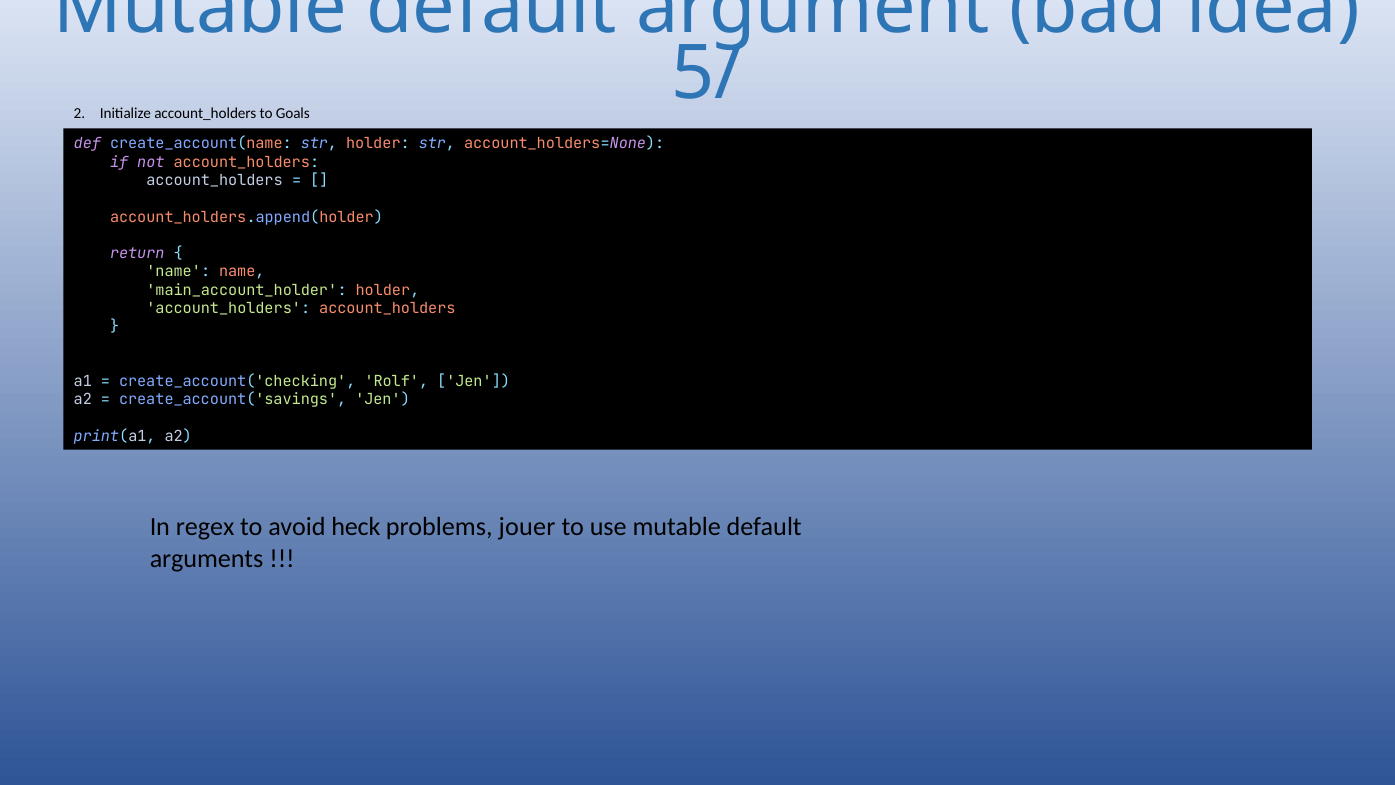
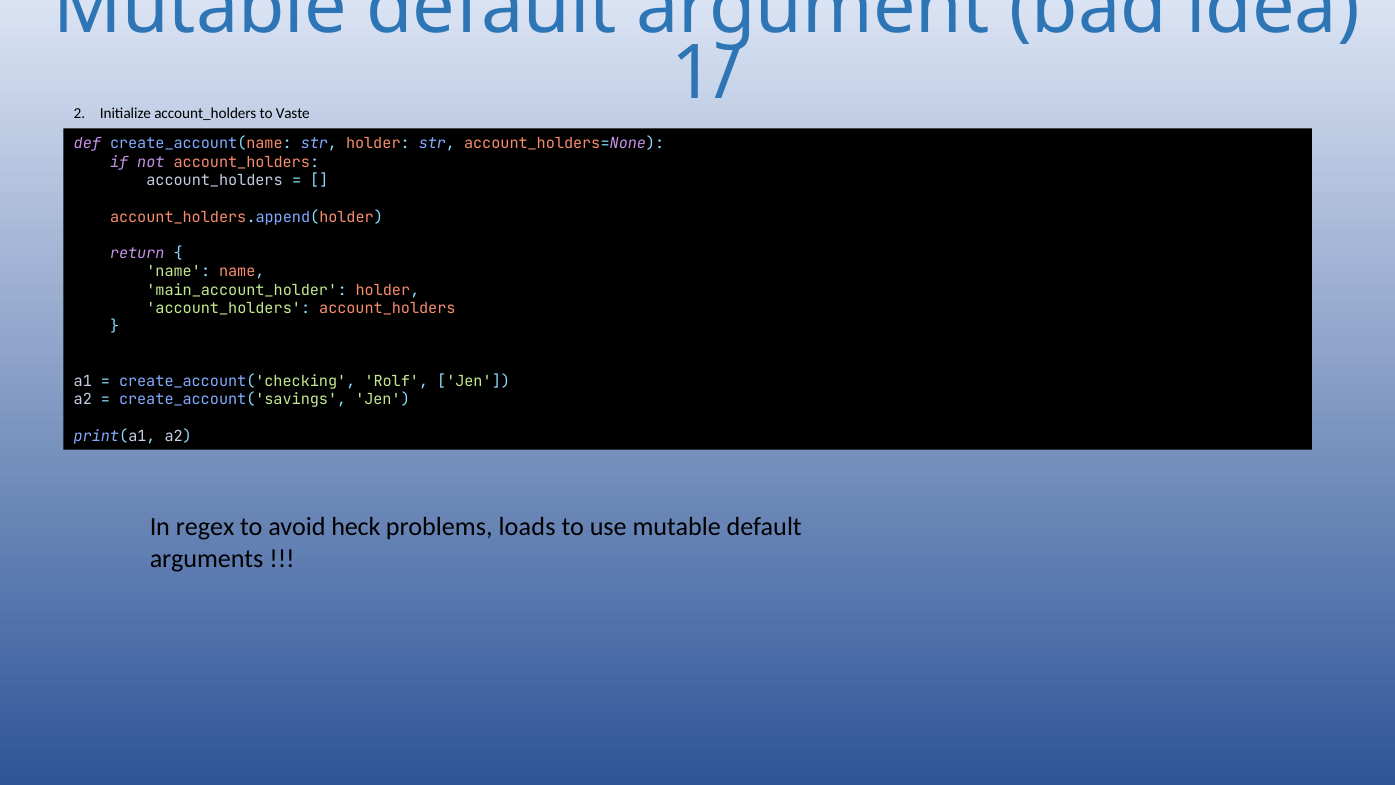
5/: 5/ -> 1/ (707, 73)
Goals: Goals -> Vaste (293, 114)
jouer: jouer -> loads (527, 527)
